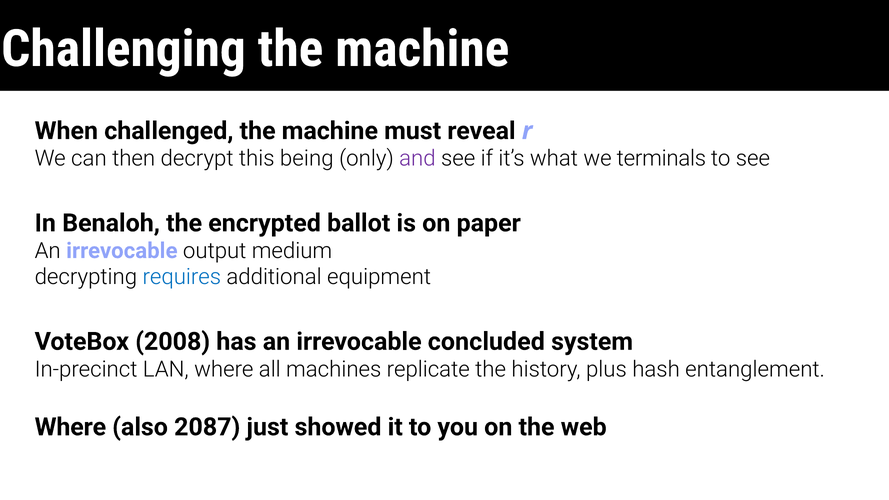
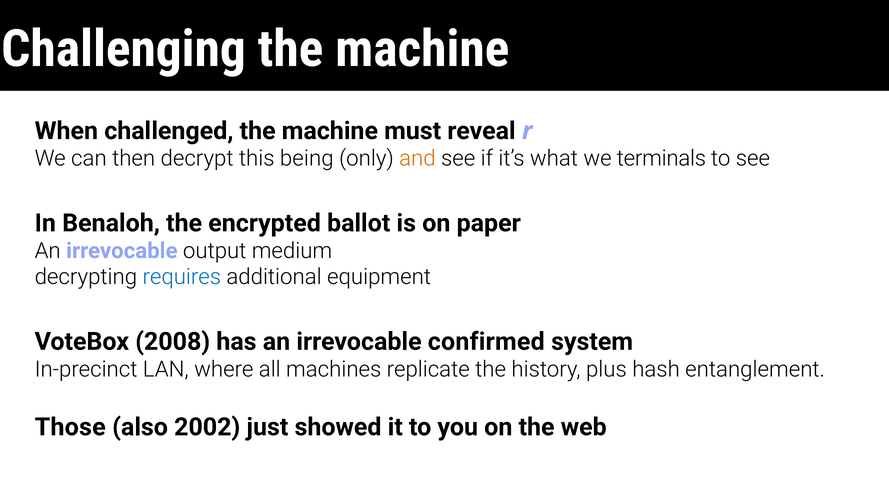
and colour: purple -> orange (417, 159)
concluded: concluded -> confirmed (486, 342)
Where: Where -> Those (70, 427)
2087: 2087 -> 2002 (207, 427)
